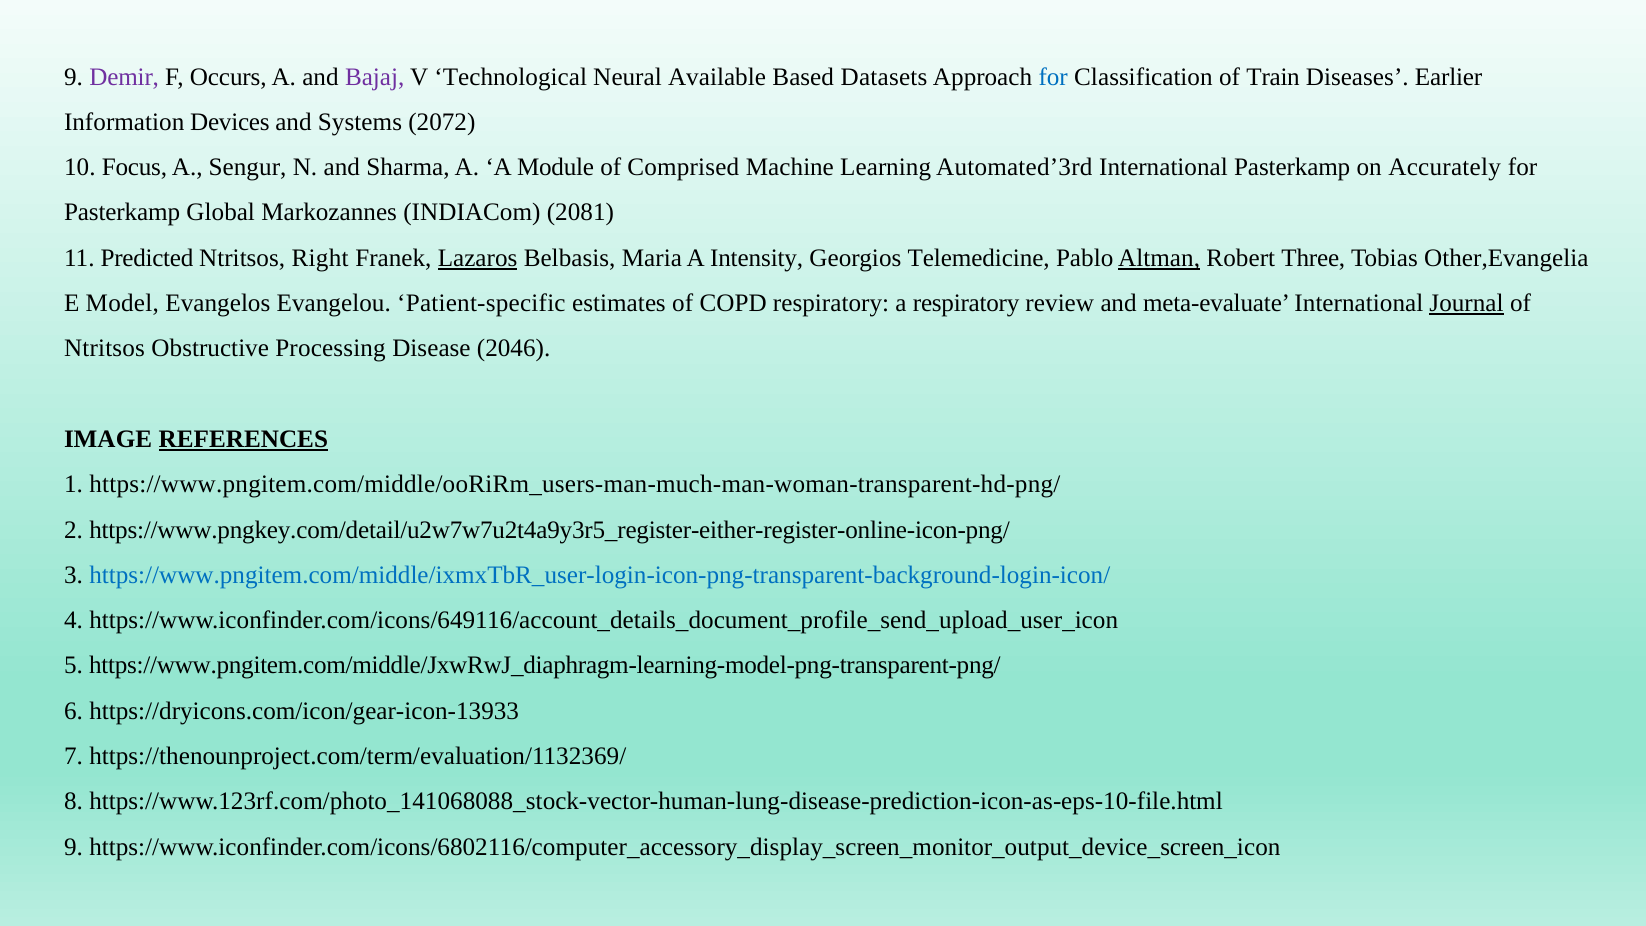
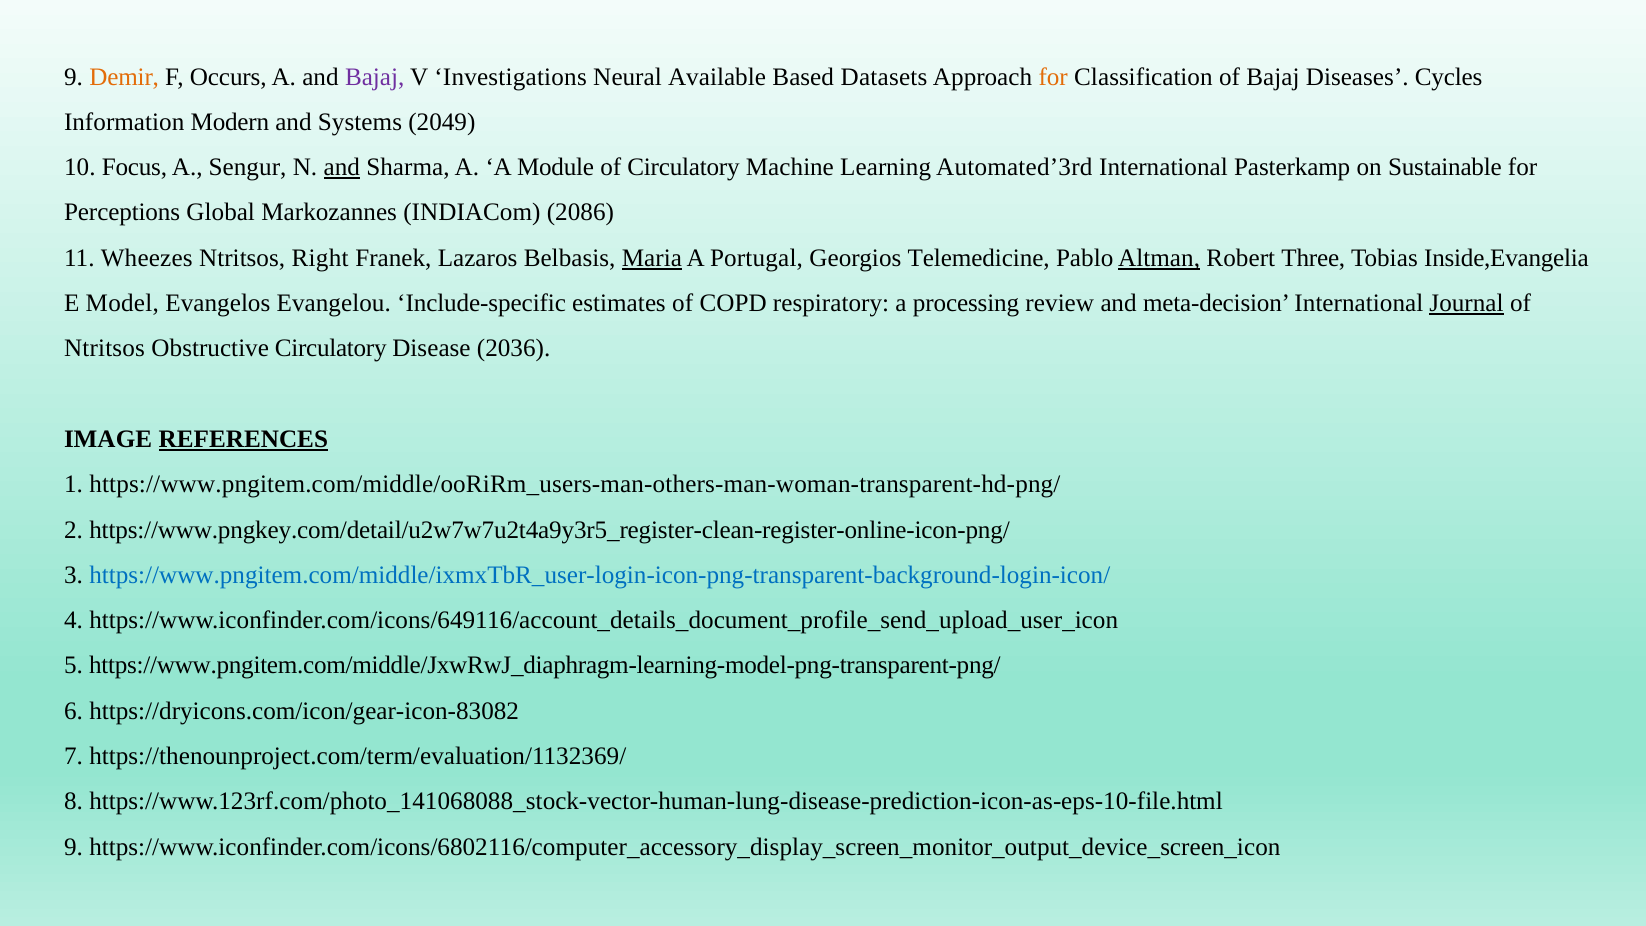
Demir colour: purple -> orange (124, 77)
Technological: Technological -> Investigations (511, 77)
for colour: blue -> orange (1053, 77)
of Train: Train -> Bajaj (1273, 77)
Earlier: Earlier -> Cycles (1449, 77)
Devices: Devices -> Modern (230, 122)
2072: 2072 -> 2049 (442, 122)
and underline: none -> present (342, 167)
of Comprised: Comprised -> Circulatory (684, 167)
Accurately: Accurately -> Sustainable (1445, 167)
Pasterkamp: Pasterkamp -> Perceptions (122, 213)
2081: 2081 -> 2086 (580, 213)
Predicted: Predicted -> Wheezes (147, 258)
Lazaros underline: present -> none (478, 258)
Maria underline: none -> present (652, 258)
Intensity: Intensity -> Portugal (756, 258)
Other,Evangelia: Other,Evangelia -> Inside,Evangelia (1506, 258)
Patient-specific: Patient-specific -> Include-specific (482, 303)
a respiratory: respiratory -> processing (966, 303)
meta-evaluate: meta-evaluate -> meta-decision (1217, 303)
Obstructive Processing: Processing -> Circulatory (331, 349)
2046: 2046 -> 2036 (514, 349)
https://www.pngitem.com/middle/ooRiRm_users-man-much-man-woman-transparent-hd-png/: https://www.pngitem.com/middle/ooRiRm_users-man-much-man-woman-transparent-hd-png/ -> https://www.pngitem.com/middle/ooRiRm_users-man-others-man-woman-transparent-hd-png/ (575, 484)
https://www.pngkey.com/detail/u2w7w7u2t4a9y3r5_register-either-register-online-icon-png/: https://www.pngkey.com/detail/u2w7w7u2t4a9y3r5_register-either-register-online-icon-png/ -> https://www.pngkey.com/detail/u2w7w7u2t4a9y3r5_register-clean-register-online-icon-png/ (550, 530)
https://dryicons.com/icon/gear-icon-13933: https://dryicons.com/icon/gear-icon-13933 -> https://dryicons.com/icon/gear-icon-83082 (304, 711)
